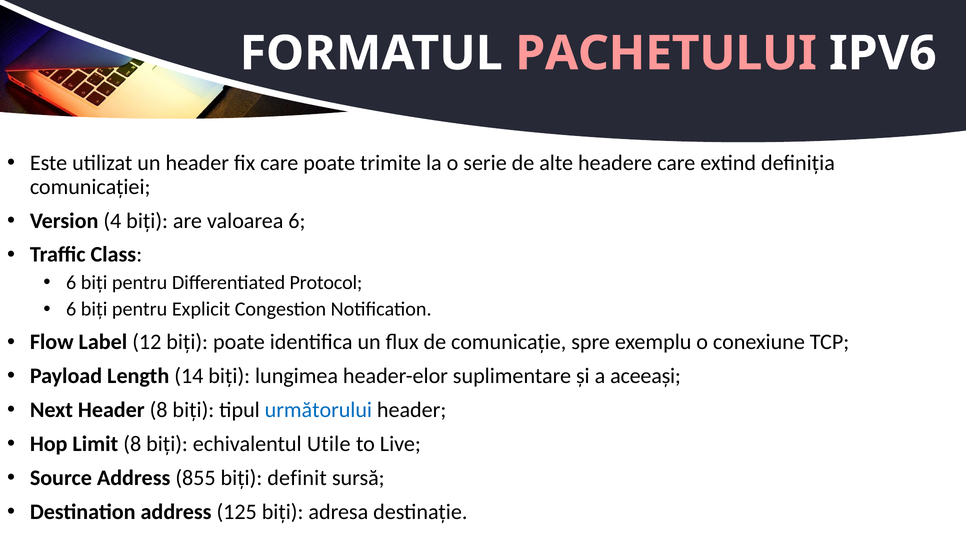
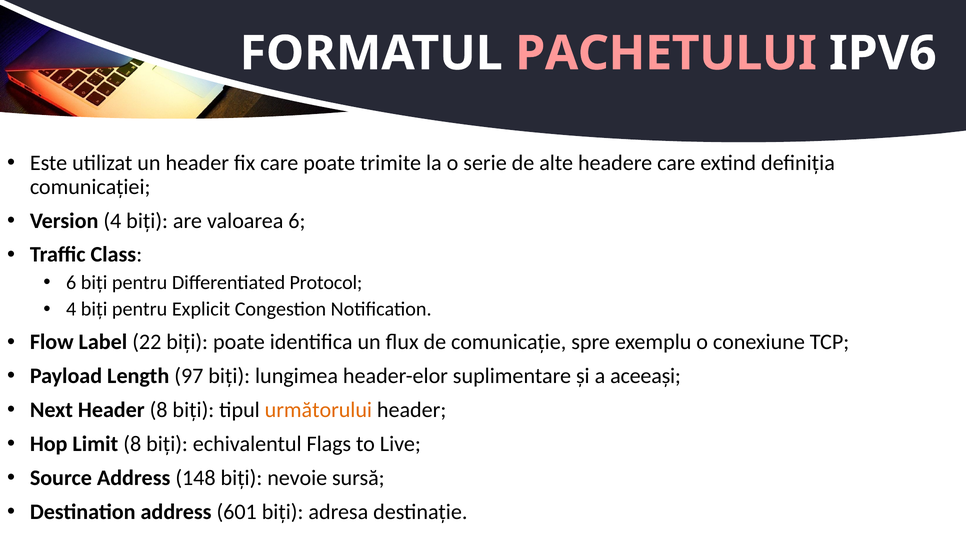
6: 6 -> 4 (71, 309)
12: 12 -> 22 (147, 342)
14: 14 -> 97 (189, 376)
următorului colour: blue -> orange (318, 410)
Utile: Utile -> Flags (329, 444)
855: 855 -> 148 (195, 478)
definit: definit -> nevoie (297, 478)
125: 125 -> 601 (237, 512)
